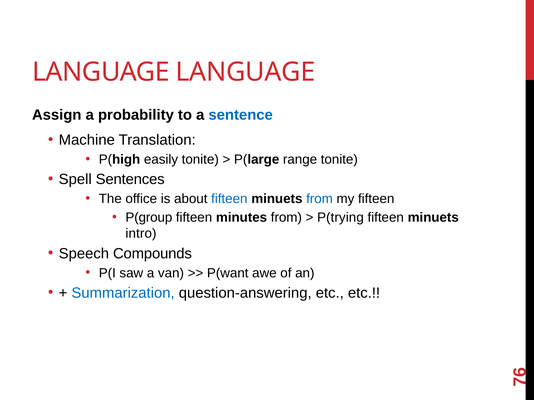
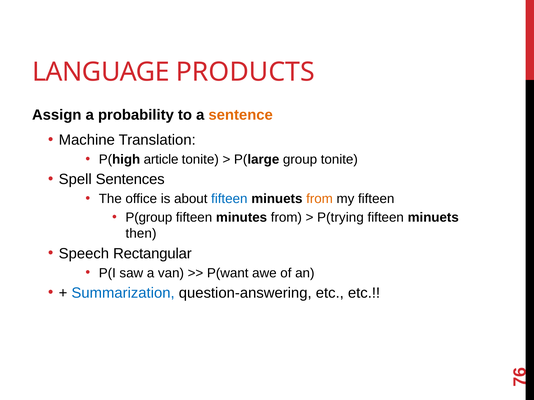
LANGUAGE LANGUAGE: LANGUAGE -> PRODUCTS (245, 72)
sentence colour: blue -> orange (241, 115)
easily: easily -> article (161, 160)
range: range -> group (300, 160)
from colour: blue -> orange (319, 199)
intro: intro -> then (141, 234)
Compounds: Compounds -> Rectangular (152, 254)
